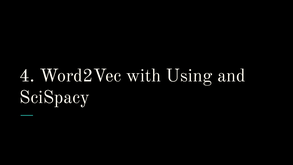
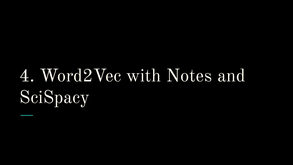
Using: Using -> Notes (189, 76)
